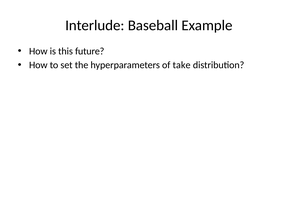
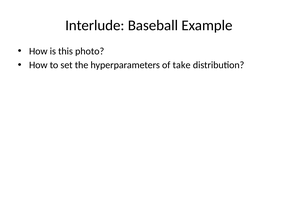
future: future -> photo (90, 51)
